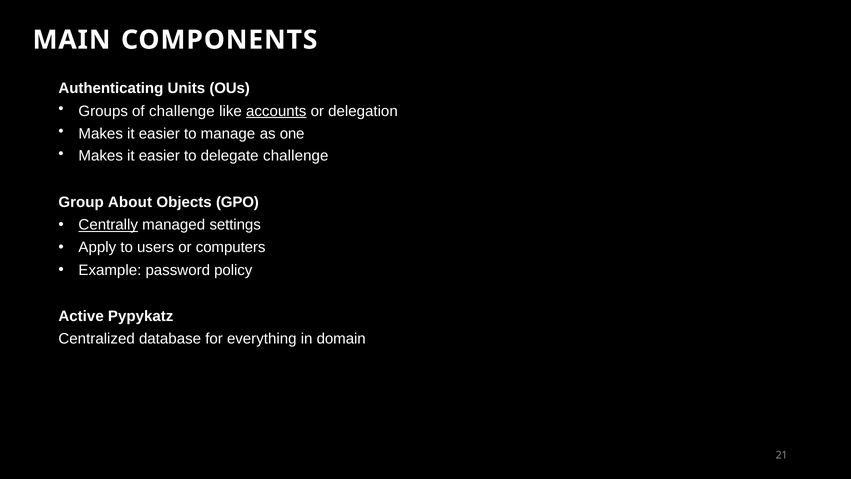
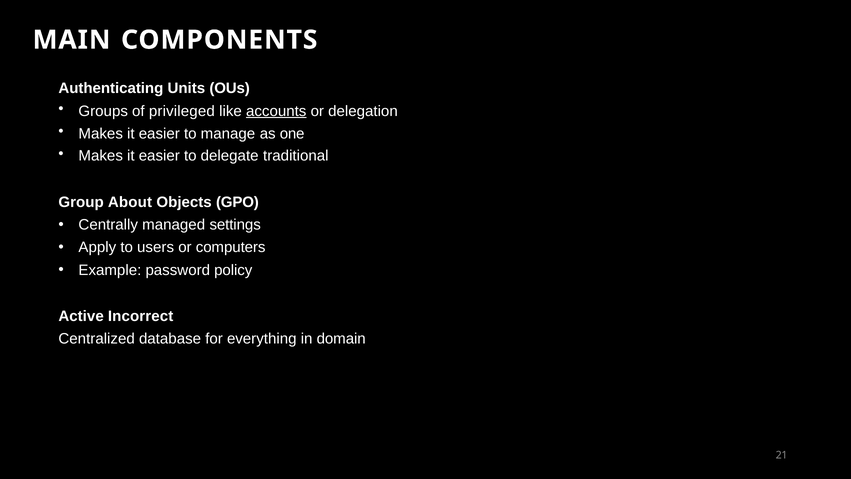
of challenge: challenge -> privileged (182, 111)
delegate challenge: challenge -> traditional (296, 156)
Centrally underline: present -> none (108, 225)
Pypykatz: Pypykatz -> Incorrect (141, 316)
